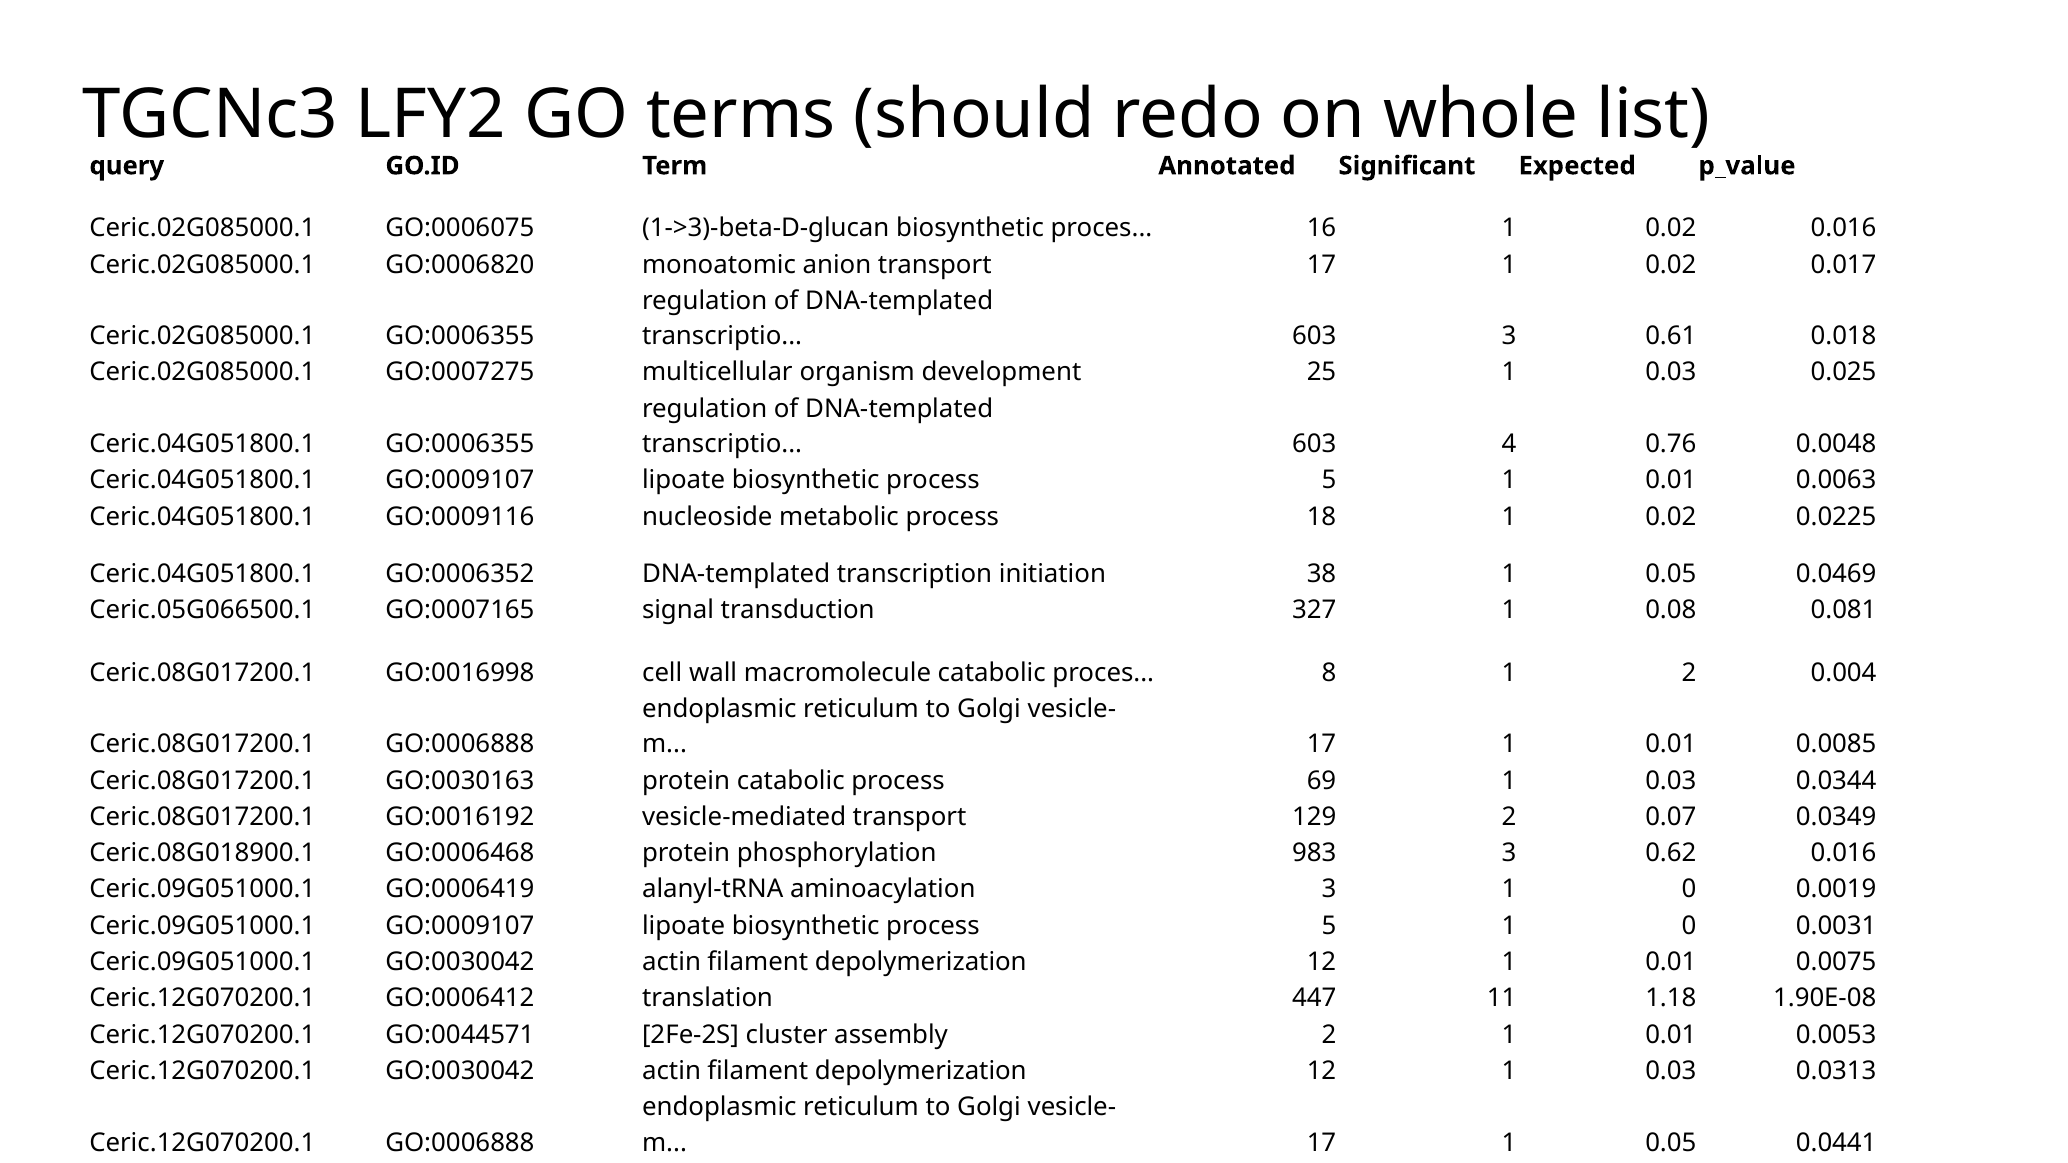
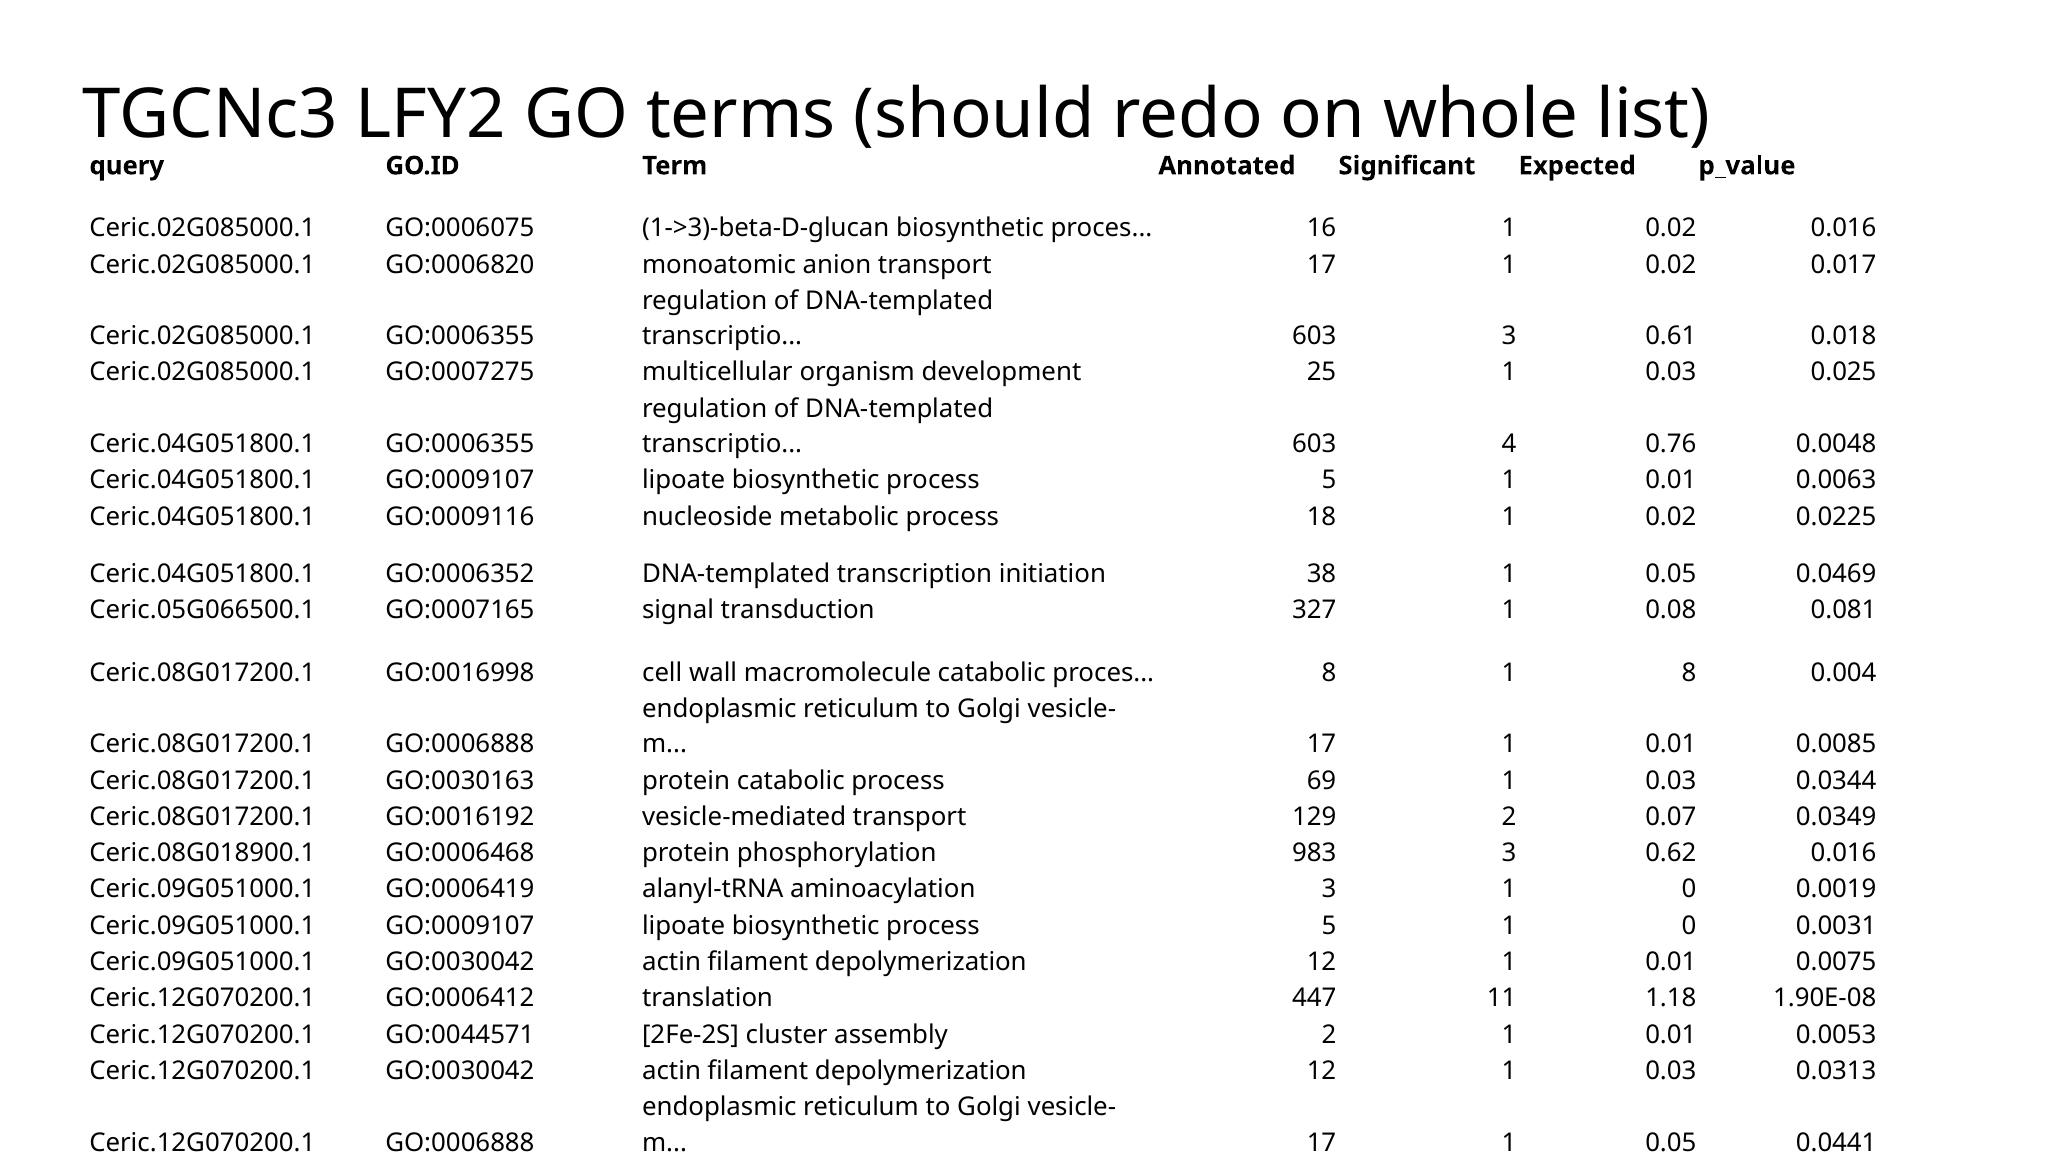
1 2: 2 -> 8 (1689, 673)
